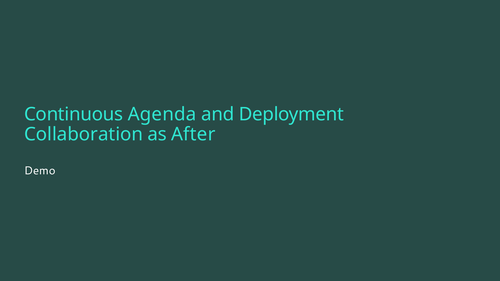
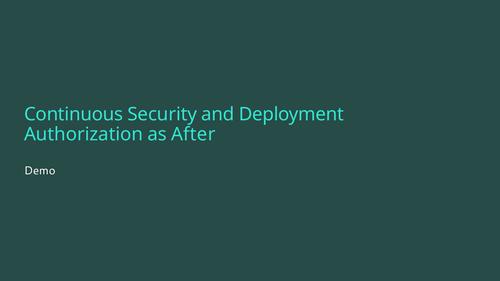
Agenda: Agenda -> Security (162, 114)
Collaboration: Collaboration -> Authorization (84, 135)
